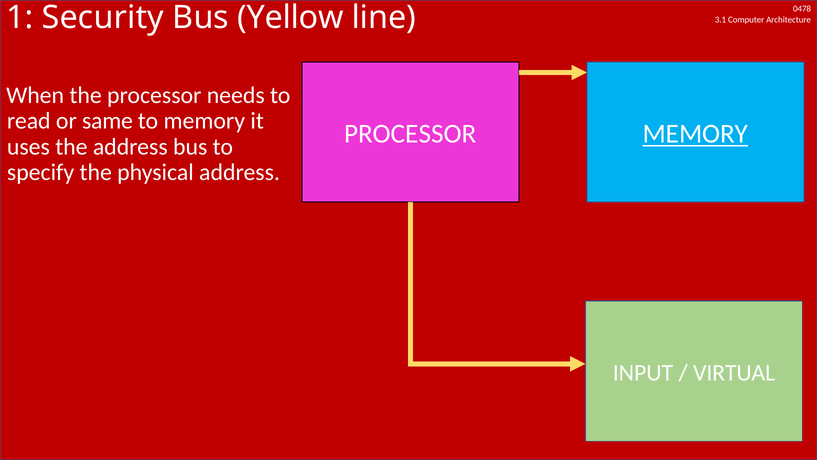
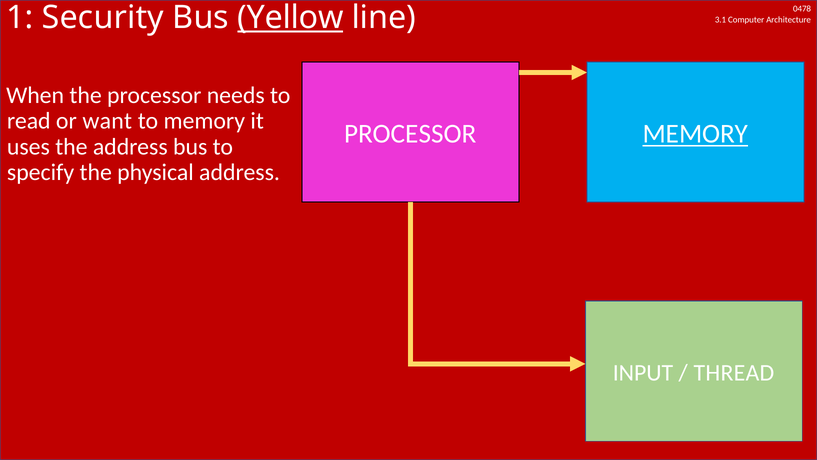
Yellow underline: none -> present (290, 18)
same: same -> want (107, 121)
VIRTUAL: VIRTUAL -> THREAD (734, 372)
